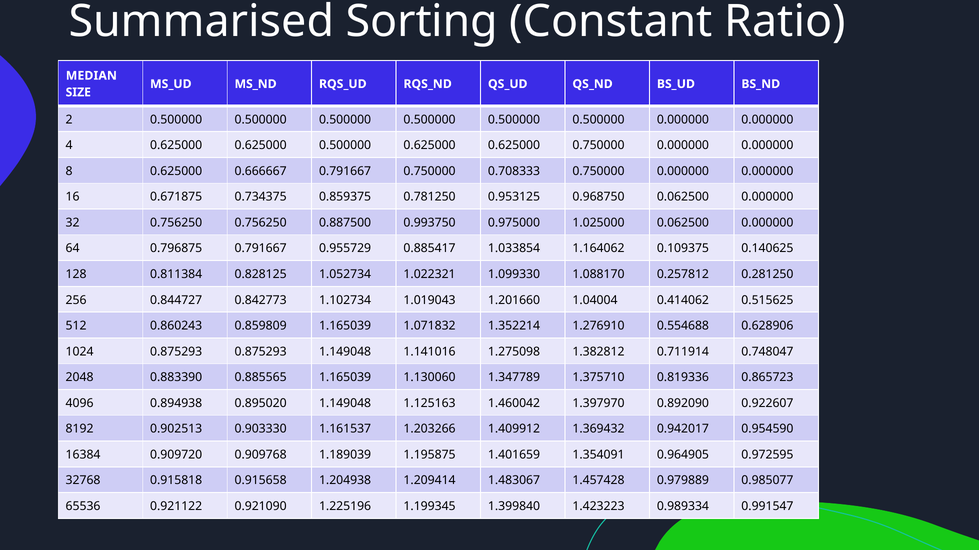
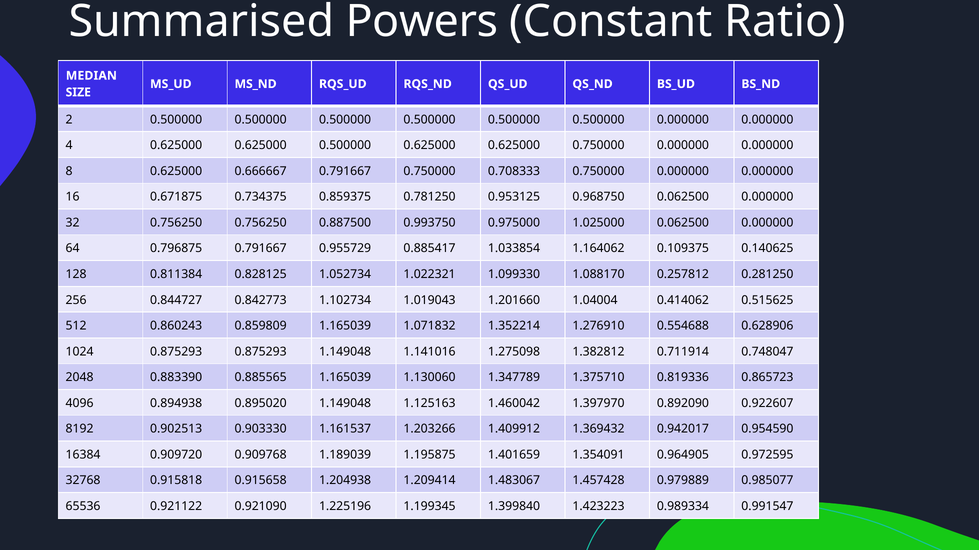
Sorting: Sorting -> Powers (422, 22)
